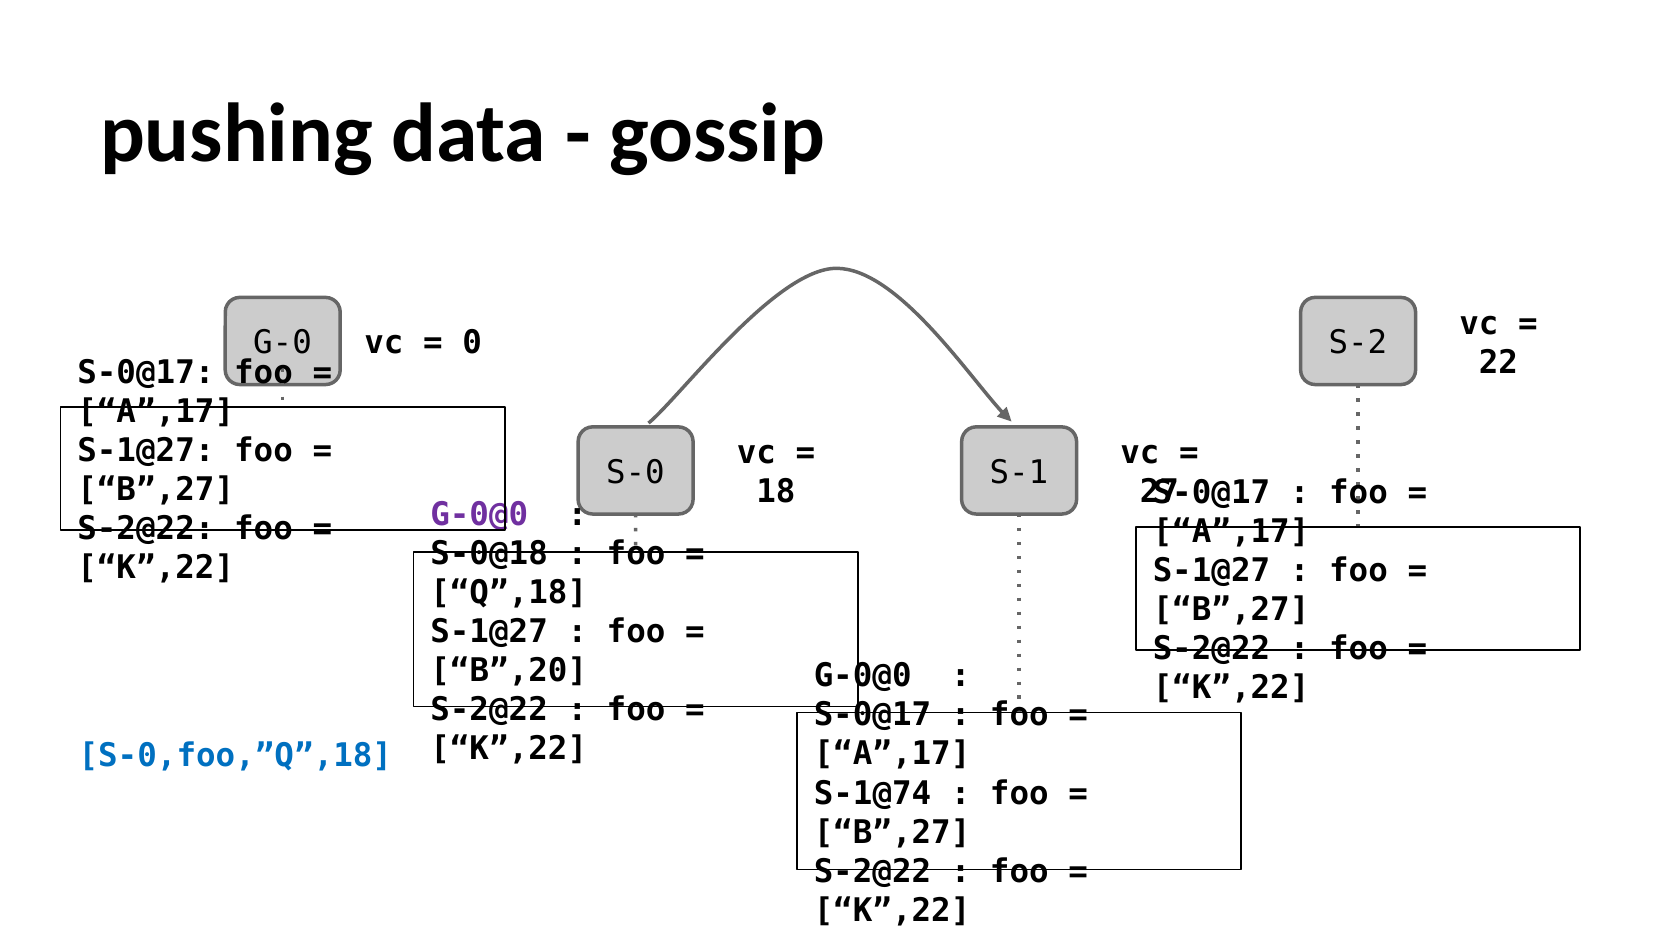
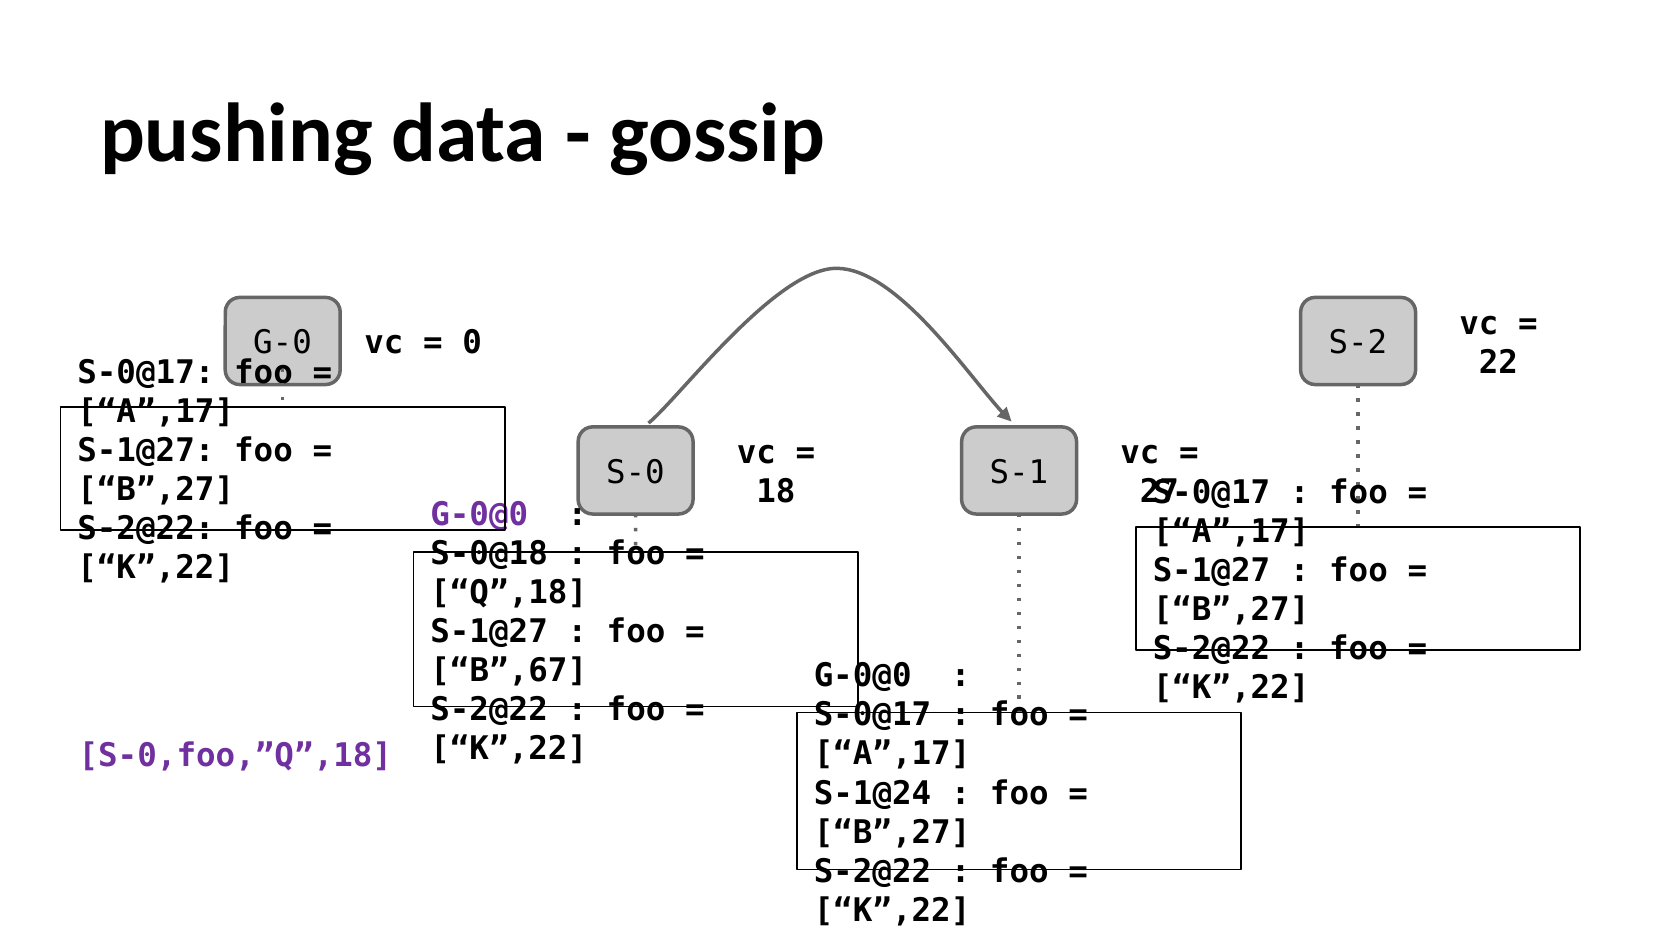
B”,20: B”,20 -> B”,67 (509, 670)
S-0,foo,”Q”,18 colour: blue -> purple (235, 755)
S-1@74: S-1@74 -> S-1@24 (873, 793)
